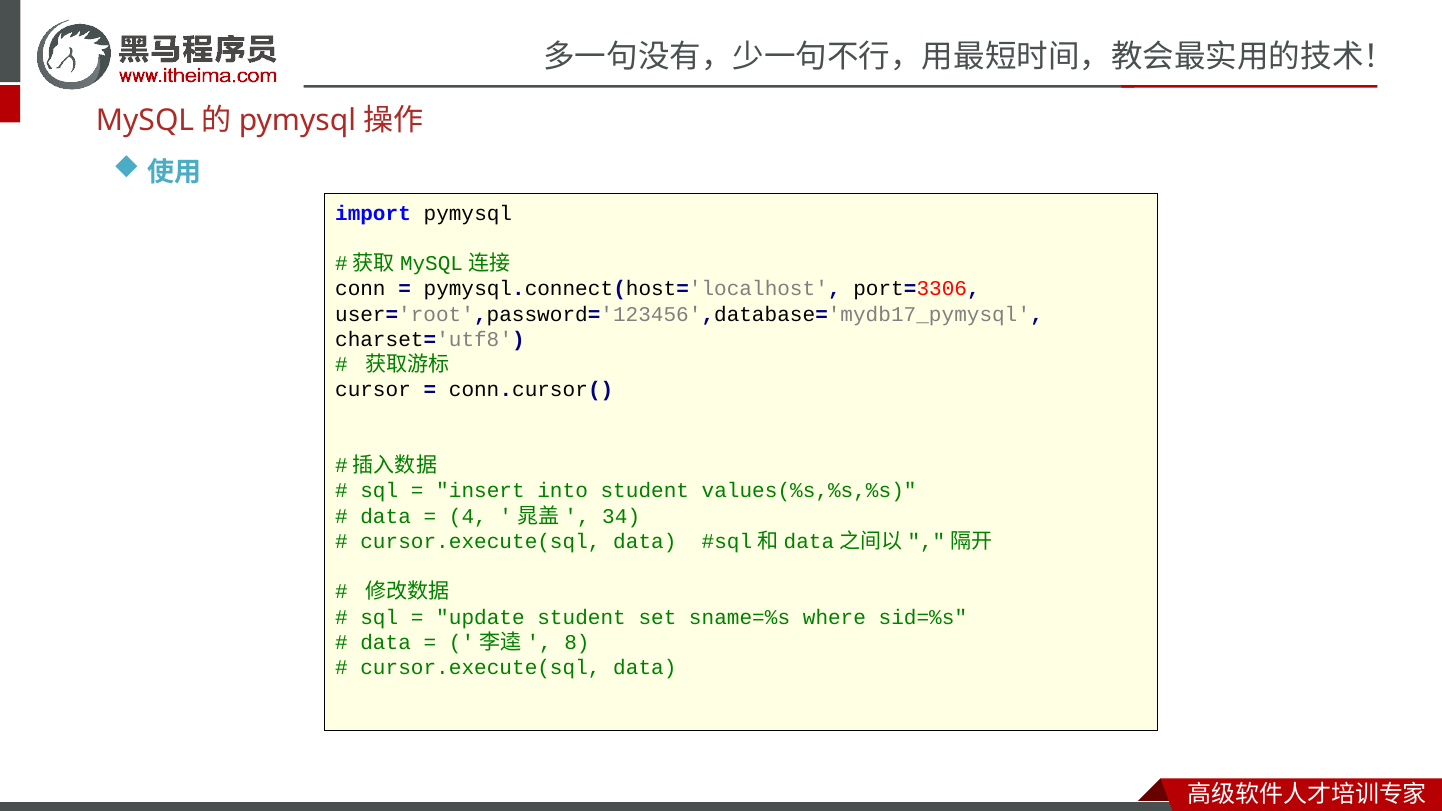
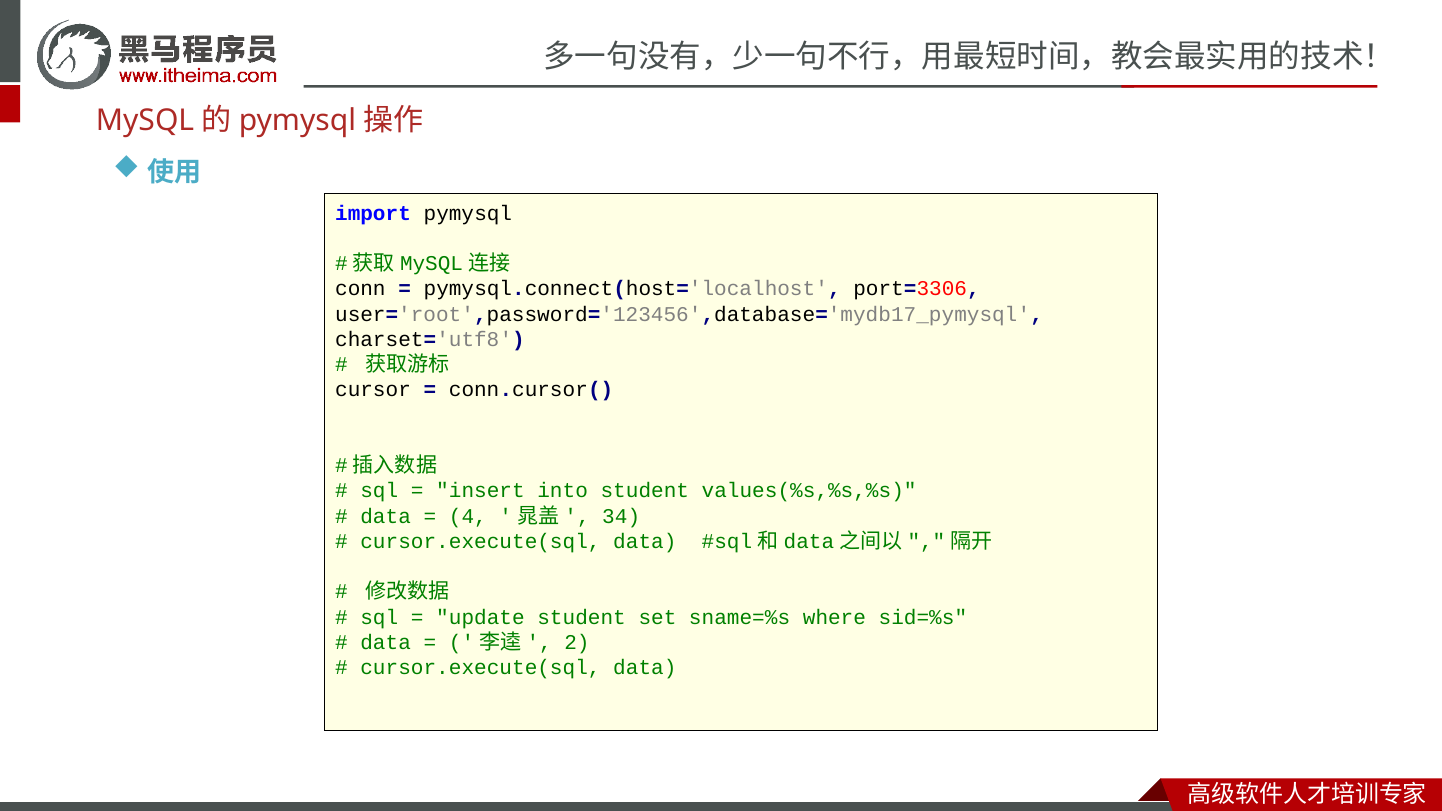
8: 8 -> 2 (577, 642)
